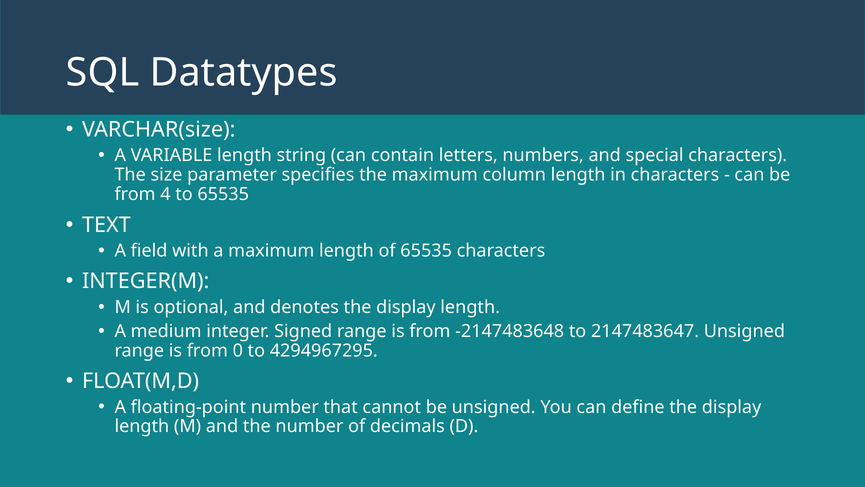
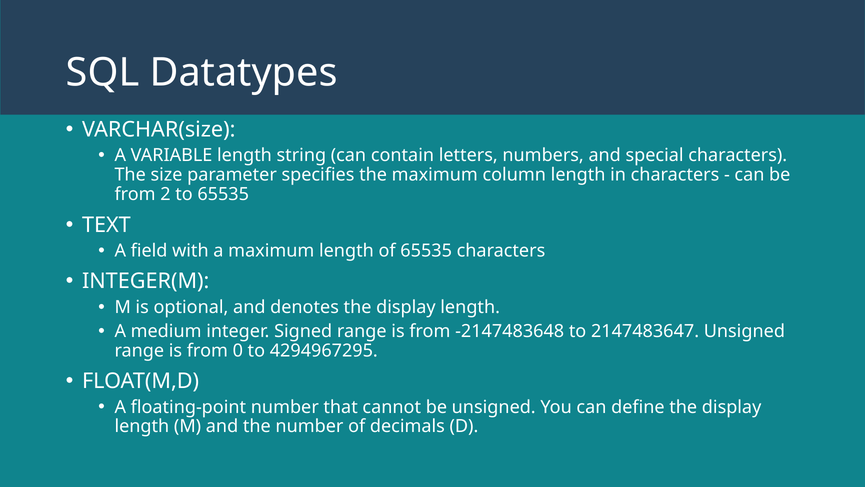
4: 4 -> 2 (165, 194)
